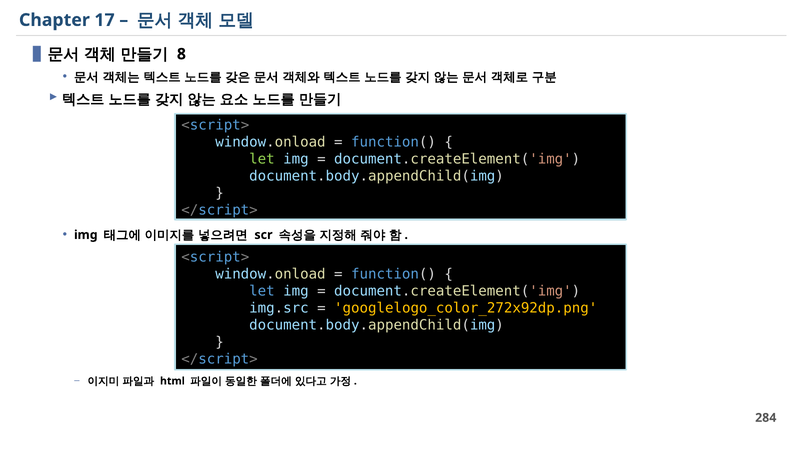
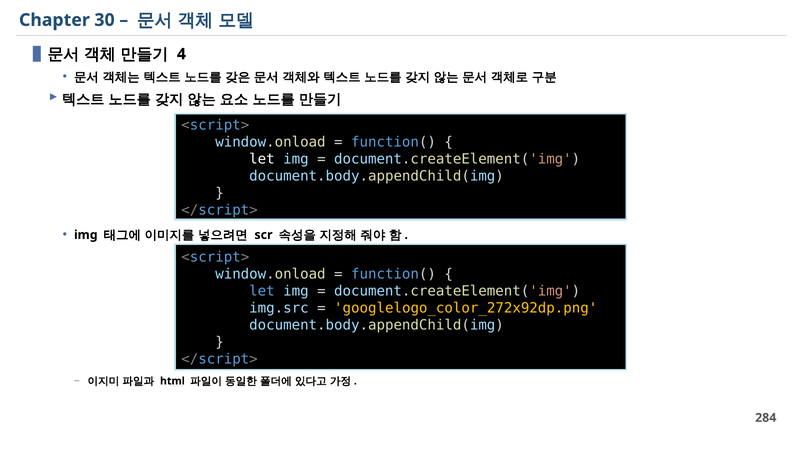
17: 17 -> 30 (105, 20)
8: 8 -> 4 (181, 54)
let colour: light green -> white (262, 159)
